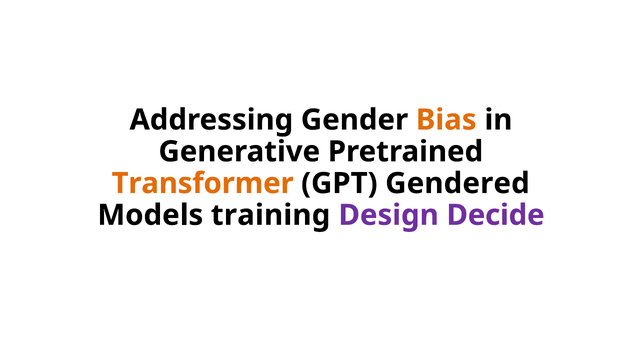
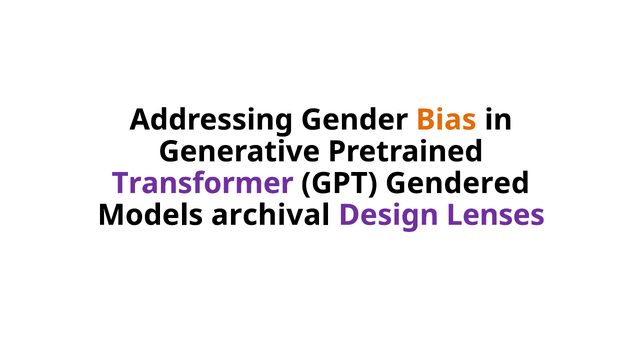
Transformer colour: orange -> purple (203, 183)
training: training -> archival (271, 215)
Decide: Decide -> Lenses (496, 215)
